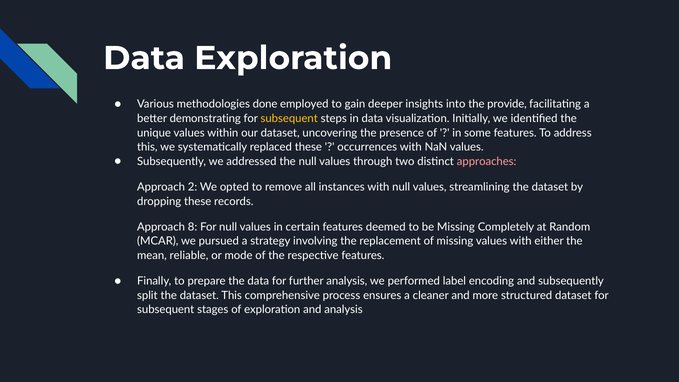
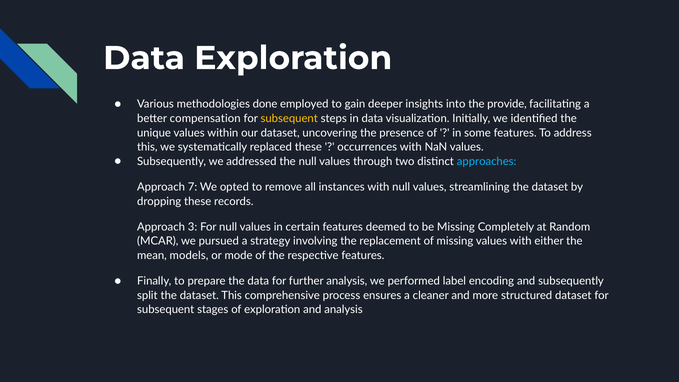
demonstrating: demonstrating -> compensation (205, 118)
approaches colour: pink -> light blue (487, 161)
2: 2 -> 7 (193, 187)
8: 8 -> 3 (193, 227)
reliable: reliable -> models (189, 255)
